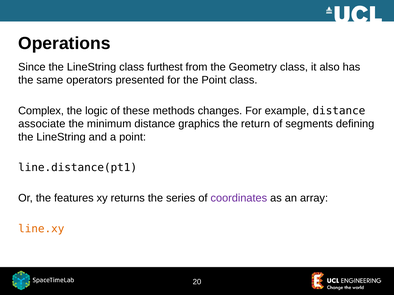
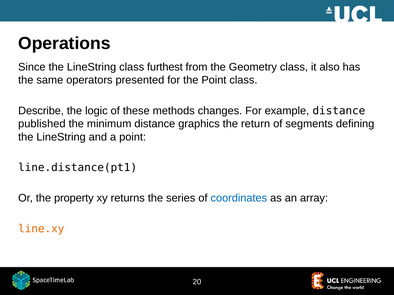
Complex: Complex -> Describe (41, 111)
associate: associate -> published (42, 124)
features: features -> property (74, 198)
coordinates colour: purple -> blue (239, 198)
